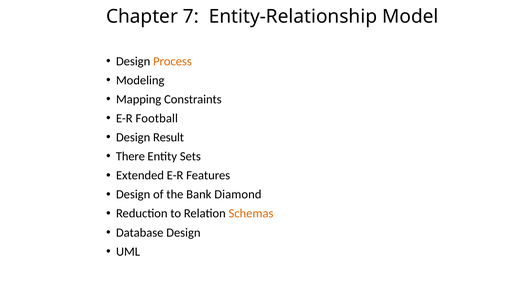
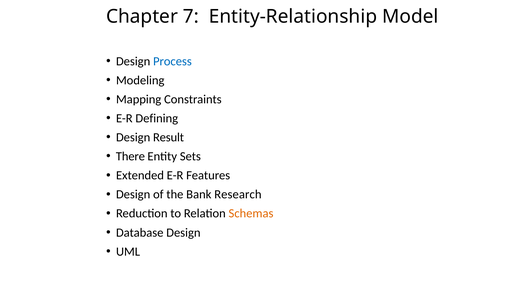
Process colour: orange -> blue (172, 61)
Football: Football -> Defining (157, 118)
Diamond: Diamond -> Research (238, 194)
